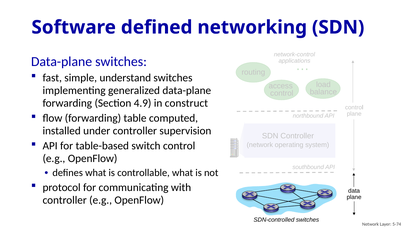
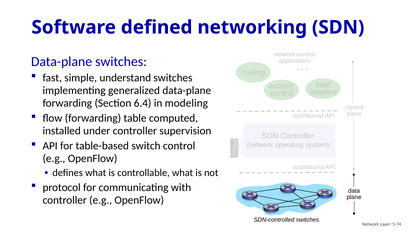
4.9: 4.9 -> 6.4 (143, 103)
construct: construct -> modeling (186, 103)
